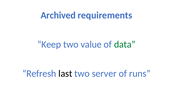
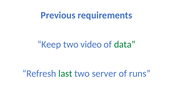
Archived: Archived -> Previous (58, 15)
value: value -> video (91, 44)
last colour: black -> green (65, 73)
